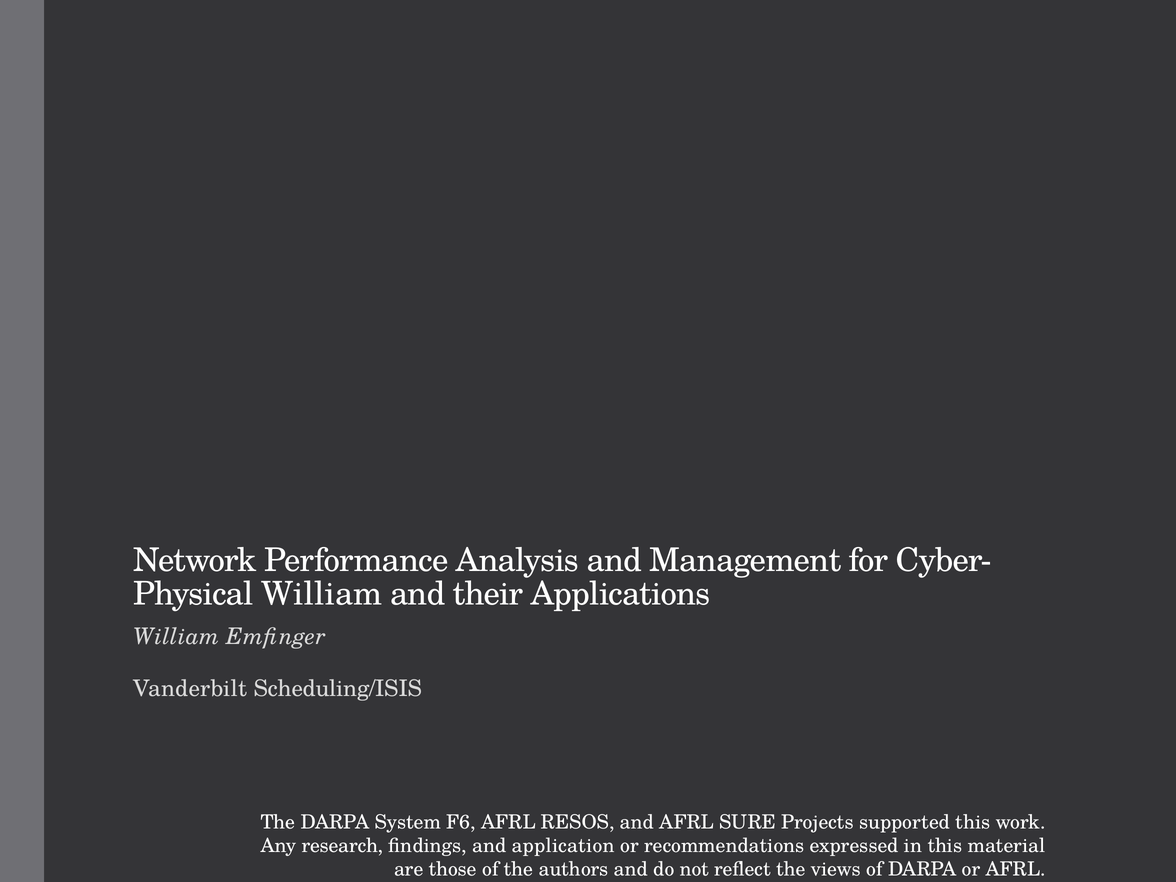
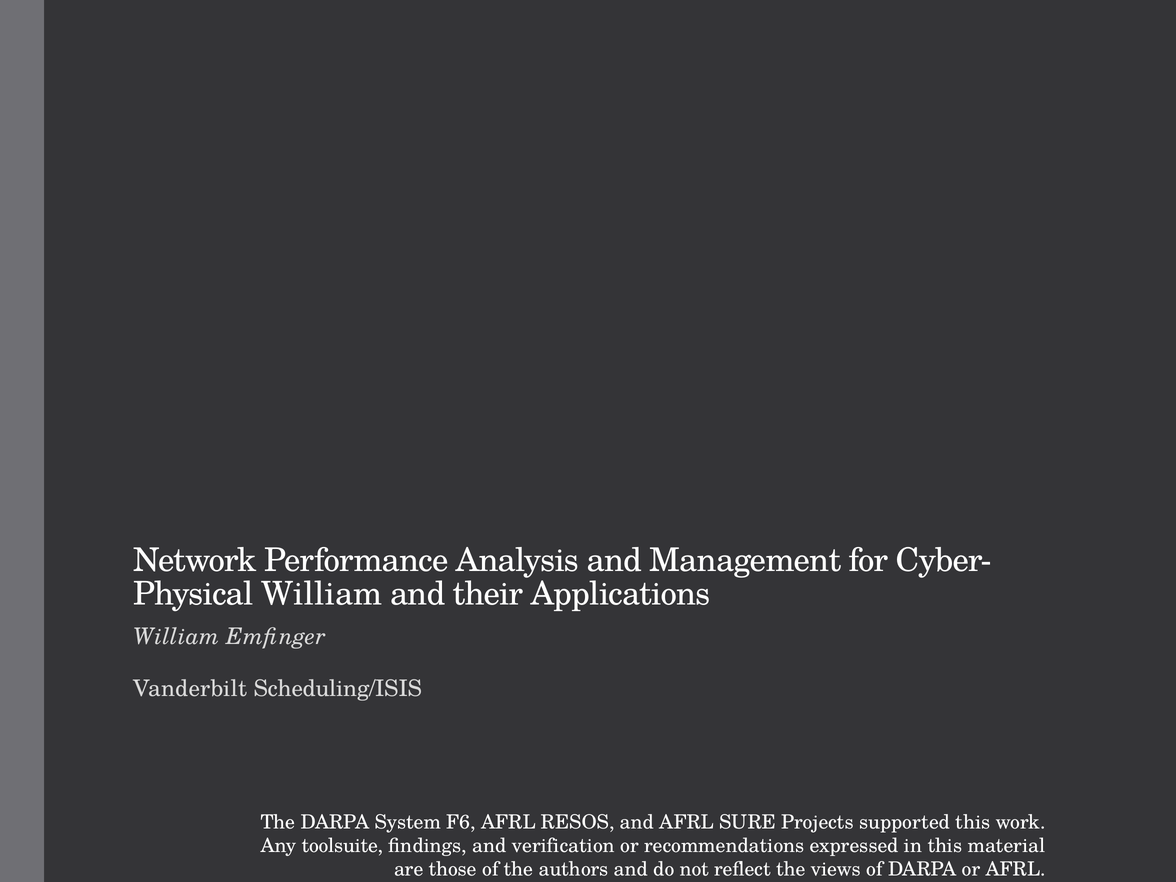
research: research -> toolsuite (342, 846)
application: application -> verification (563, 846)
